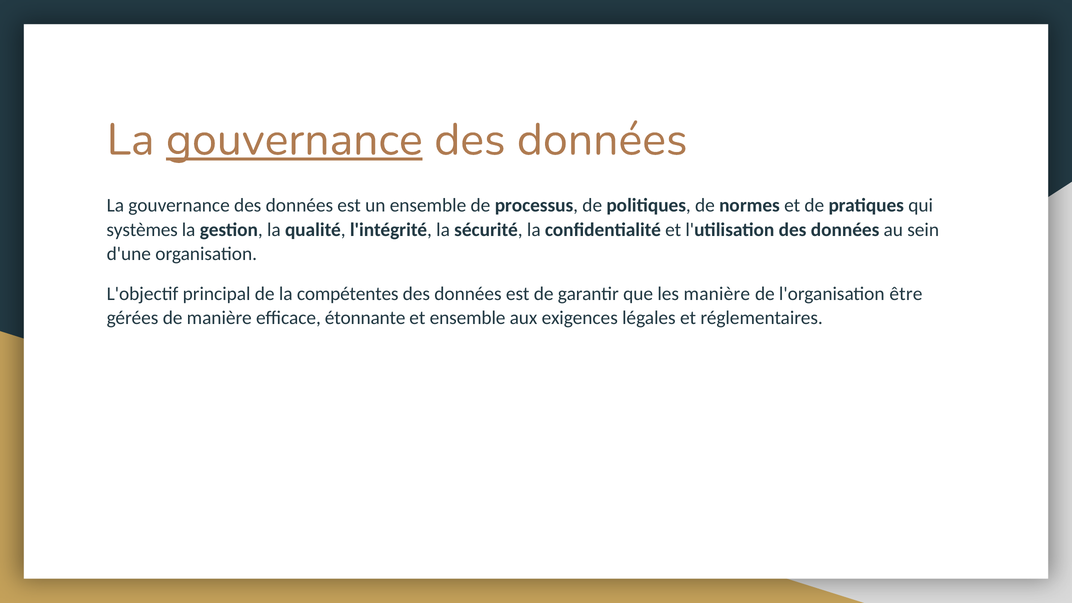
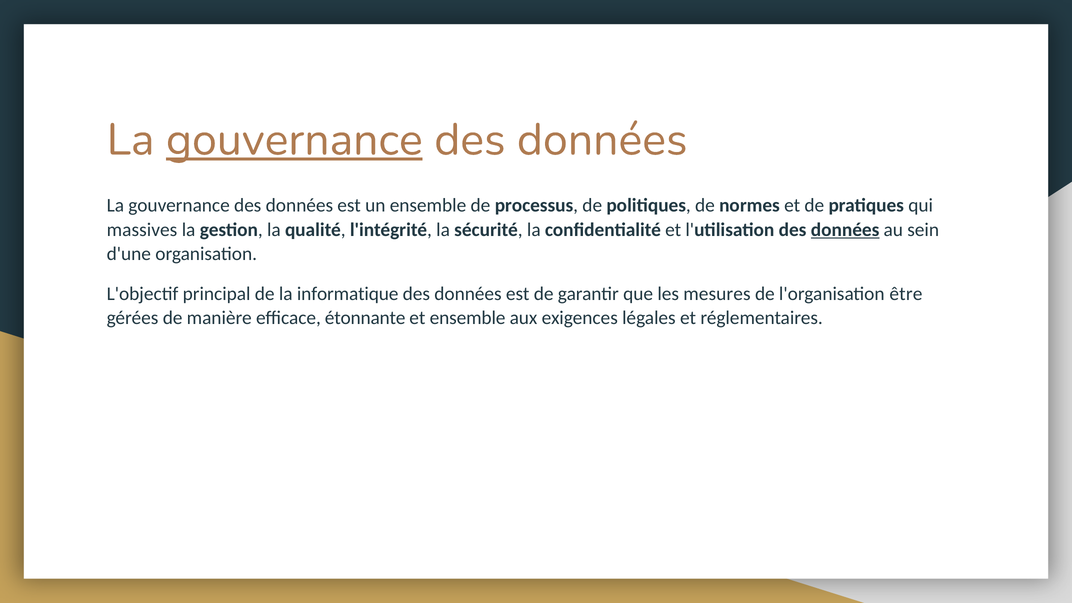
systèmes: systèmes -> massives (142, 230)
données underline: none -> present (845, 230)
compétentes: compétentes -> informatique (348, 294)
les manière: manière -> mesures (717, 294)
